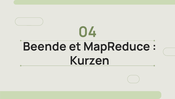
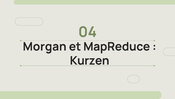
Beende: Beende -> Morgan (45, 46)
